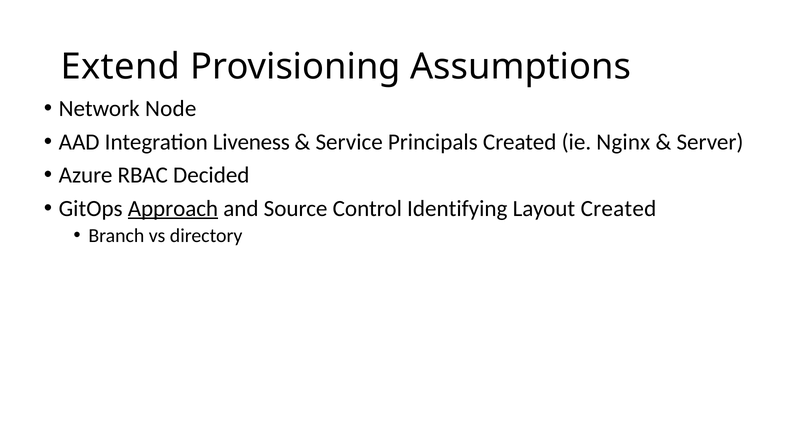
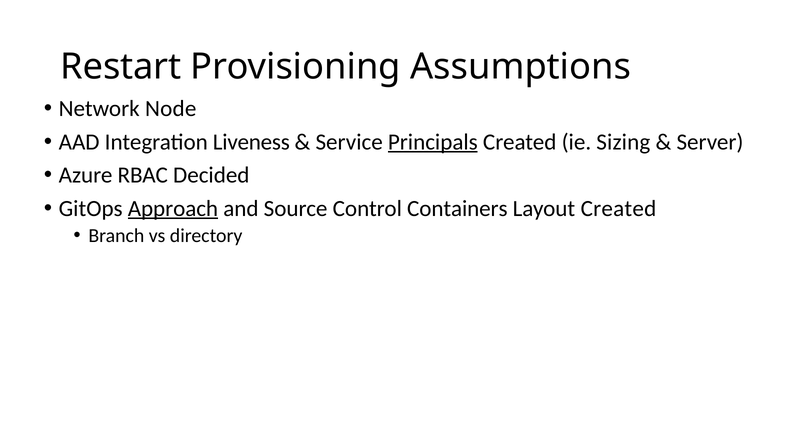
Extend: Extend -> Restart (121, 67)
Principals underline: none -> present (433, 142)
Nginx: Nginx -> Sizing (623, 142)
Identifying: Identifying -> Containers (457, 208)
